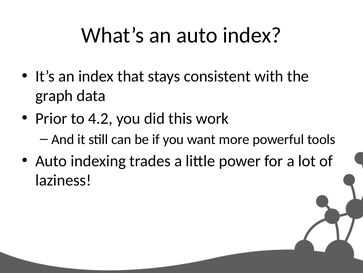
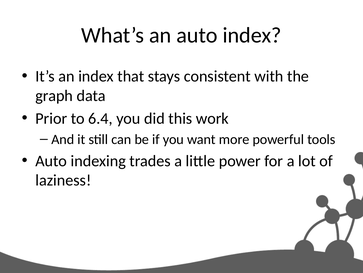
4.2: 4.2 -> 6.4 (100, 118)
